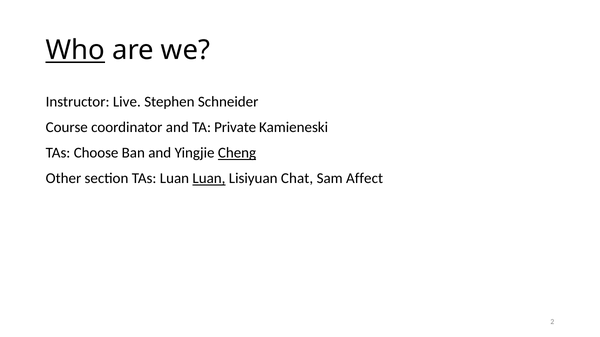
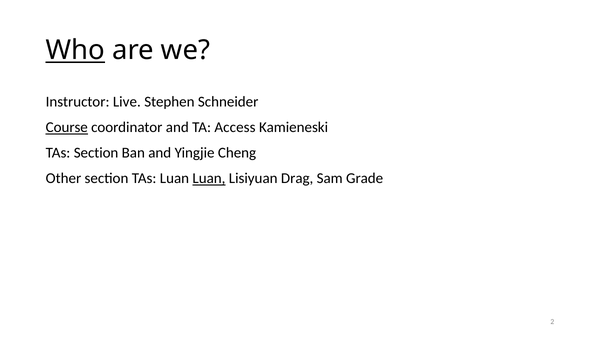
Course underline: none -> present (67, 128)
Private: Private -> Access (235, 128)
TAs Choose: Choose -> Section (96, 153)
Cheng underline: present -> none (237, 153)
Chat: Chat -> Drag (297, 179)
Affect: Affect -> Grade (365, 179)
